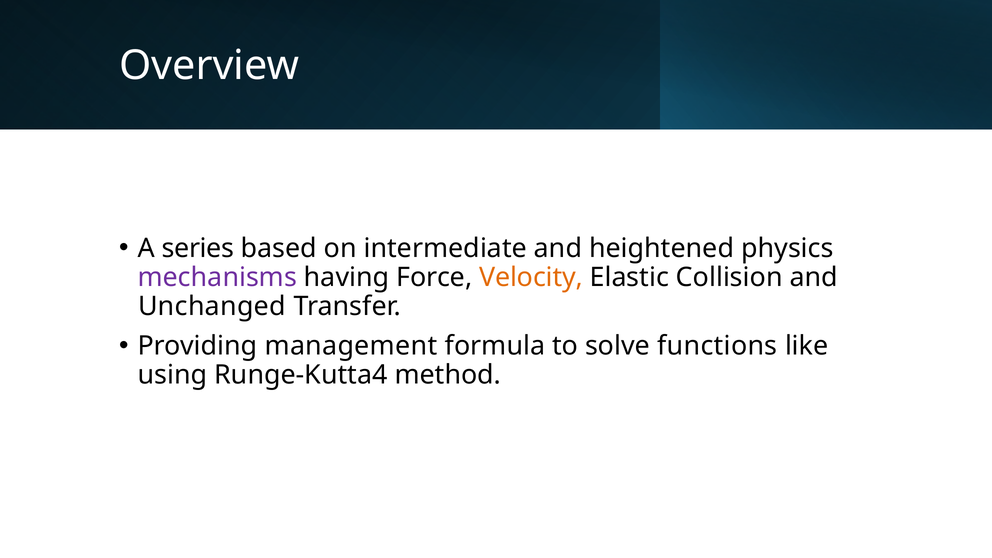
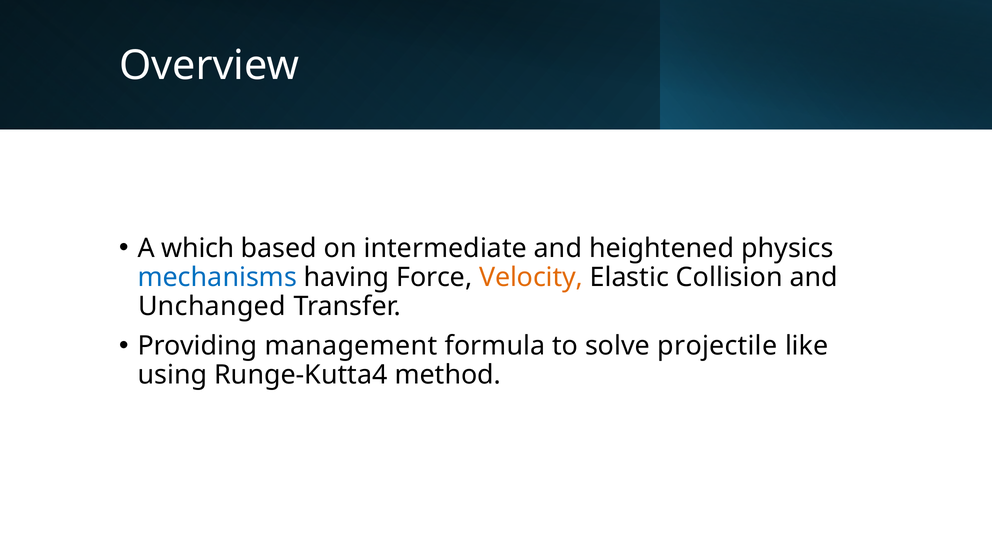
series: series -> which (198, 248)
mechanisms colour: purple -> blue (217, 277)
functions: functions -> projectile (717, 346)
